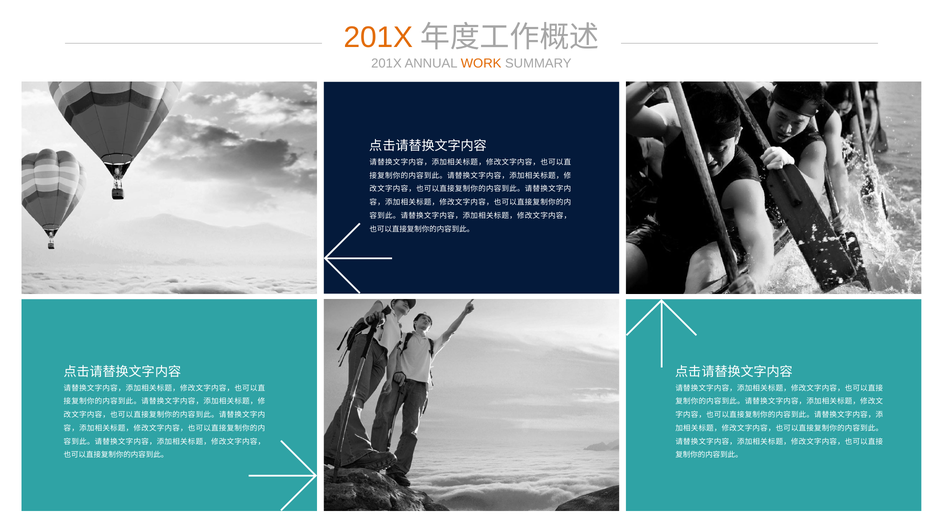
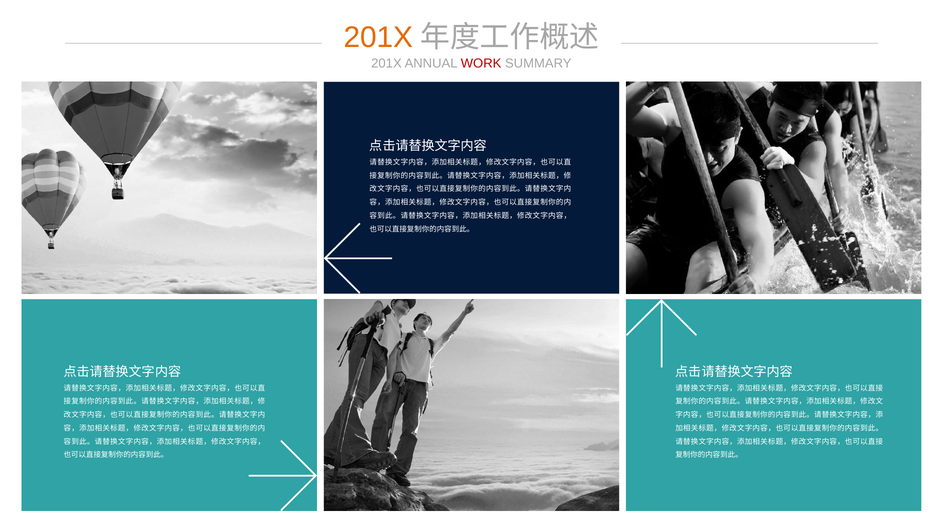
WORK colour: orange -> red (481, 63)
